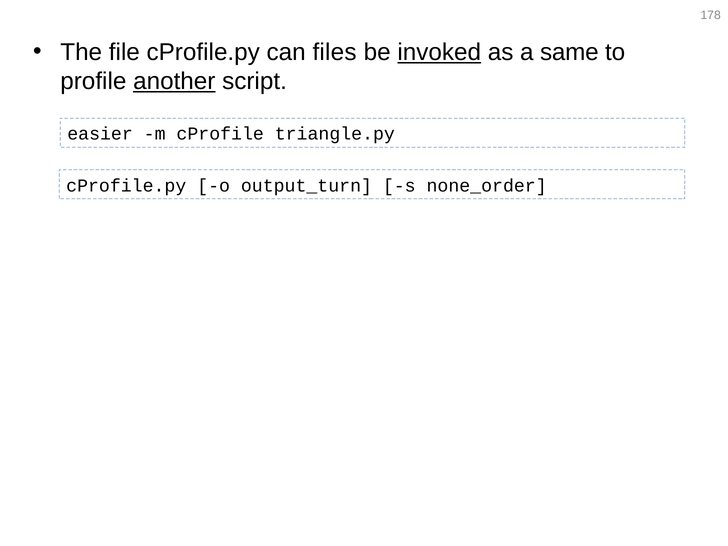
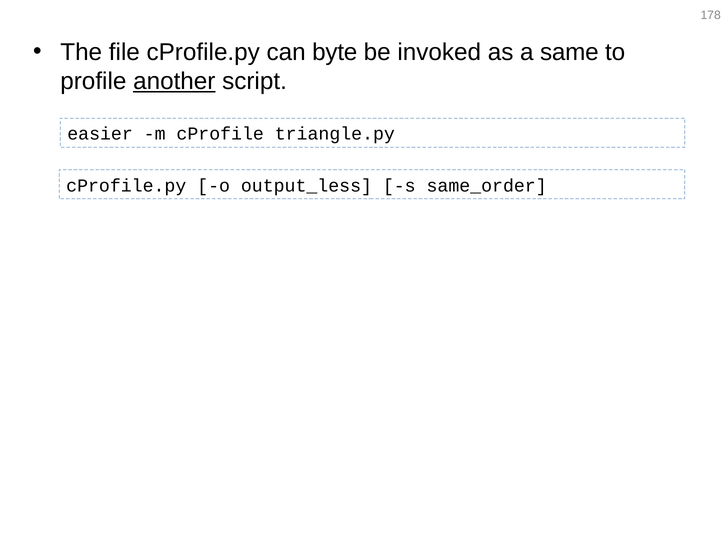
files: files -> byte (335, 52)
invoked underline: present -> none (439, 52)
output_turn: output_turn -> output_less (306, 186)
none_order: none_order -> same_order (487, 186)
